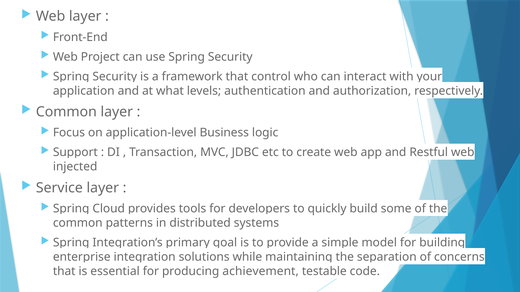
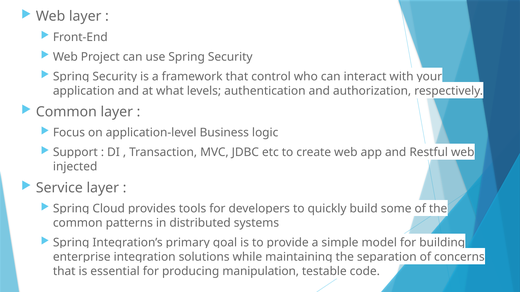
achievement: achievement -> manipulation (261, 272)
